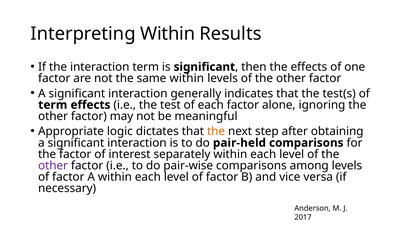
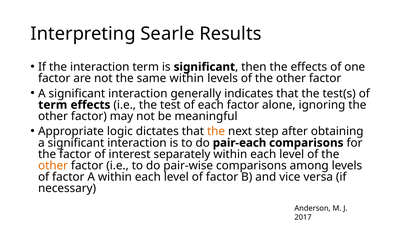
Interpreting Within: Within -> Searle (167, 34)
pair-held: pair-held -> pair-each (240, 143)
other colour: purple -> orange (53, 165)
